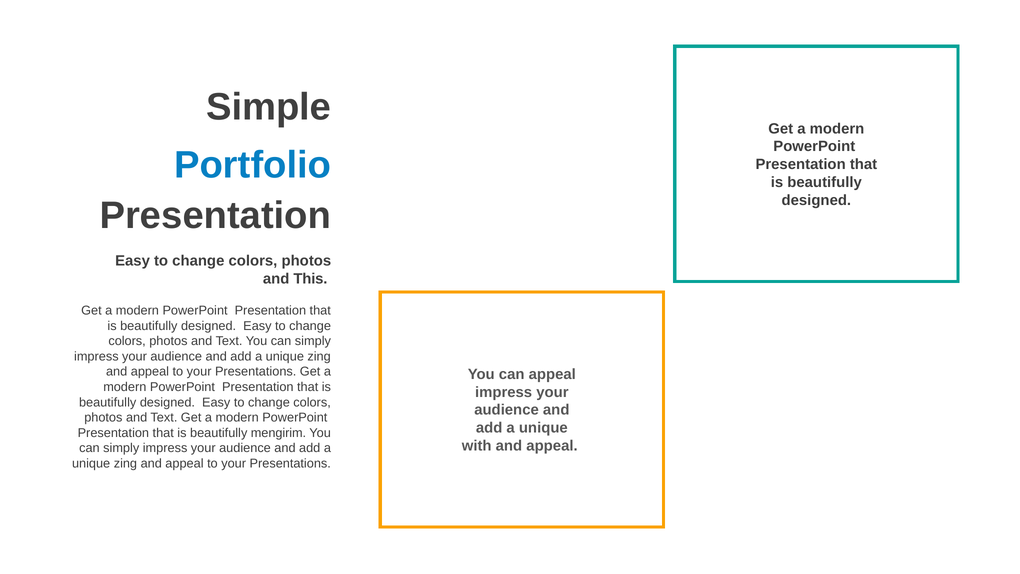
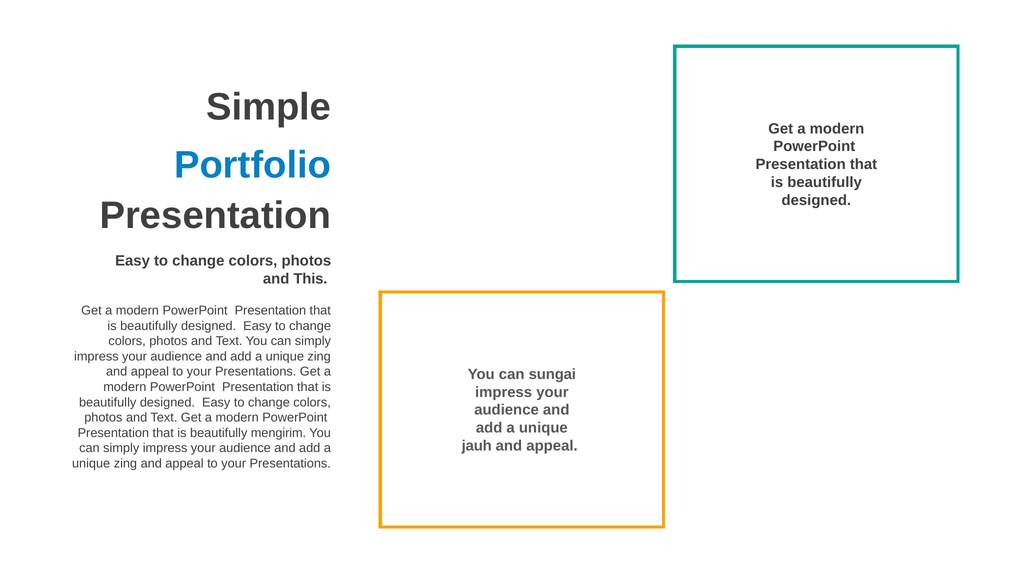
can appeal: appeal -> sungai (552, 374)
with: with -> jauh (477, 446)
